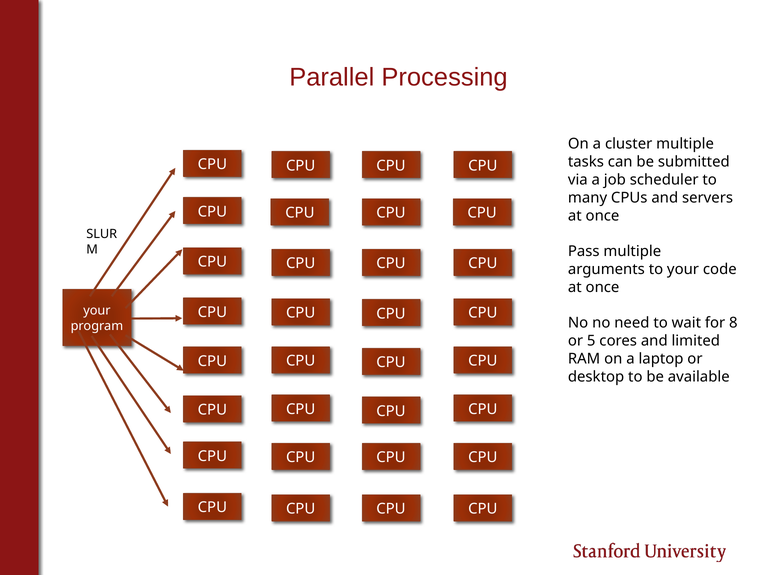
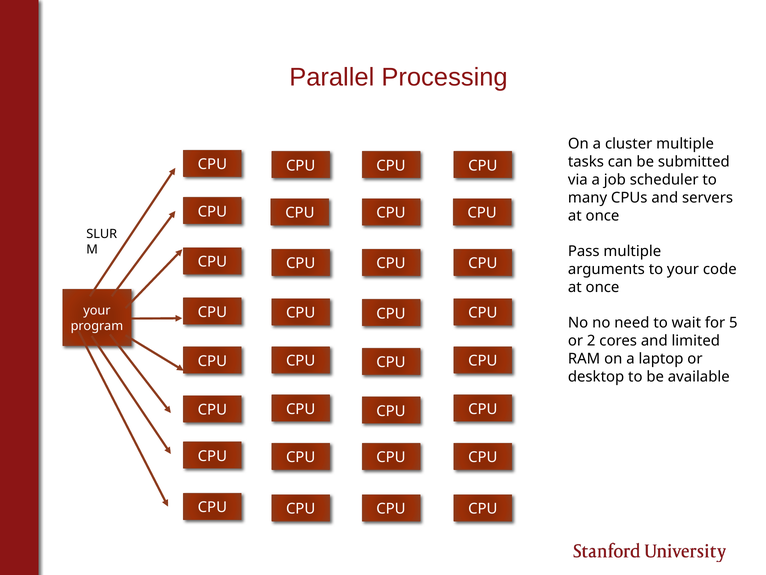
8: 8 -> 5 (733, 323)
5: 5 -> 2 (591, 341)
